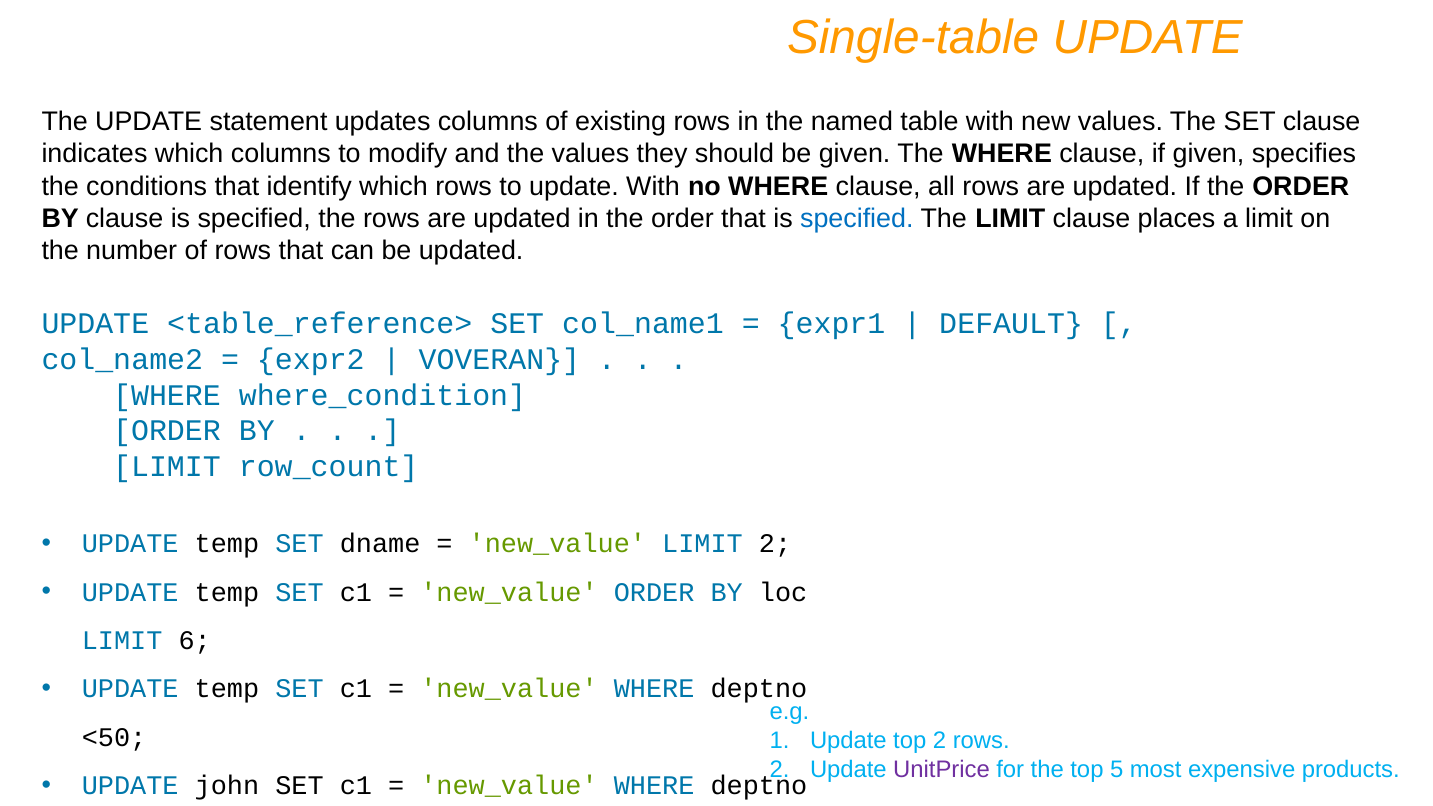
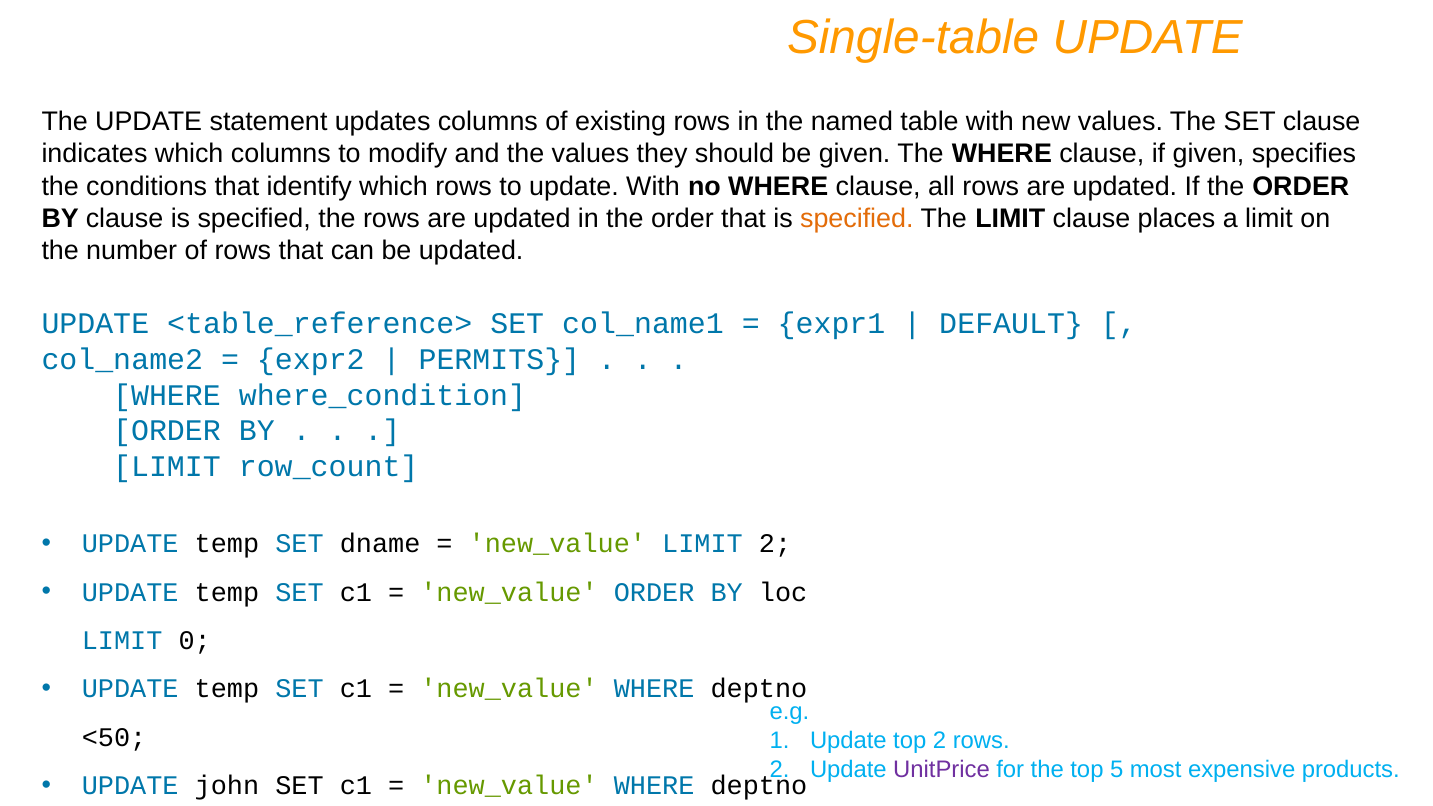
specified colour: blue -> orange (857, 218)
VOVERAN: VOVERAN -> PERMITS (499, 359)
6: 6 -> 0 (195, 641)
